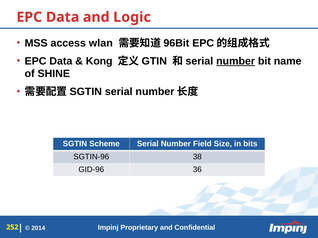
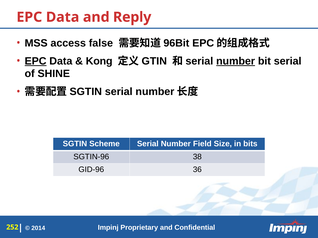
Logic: Logic -> Reply (132, 17)
wlan: wlan -> false (101, 43)
EPC underline: none -> present (36, 61)
bit name: name -> serial (288, 61)
